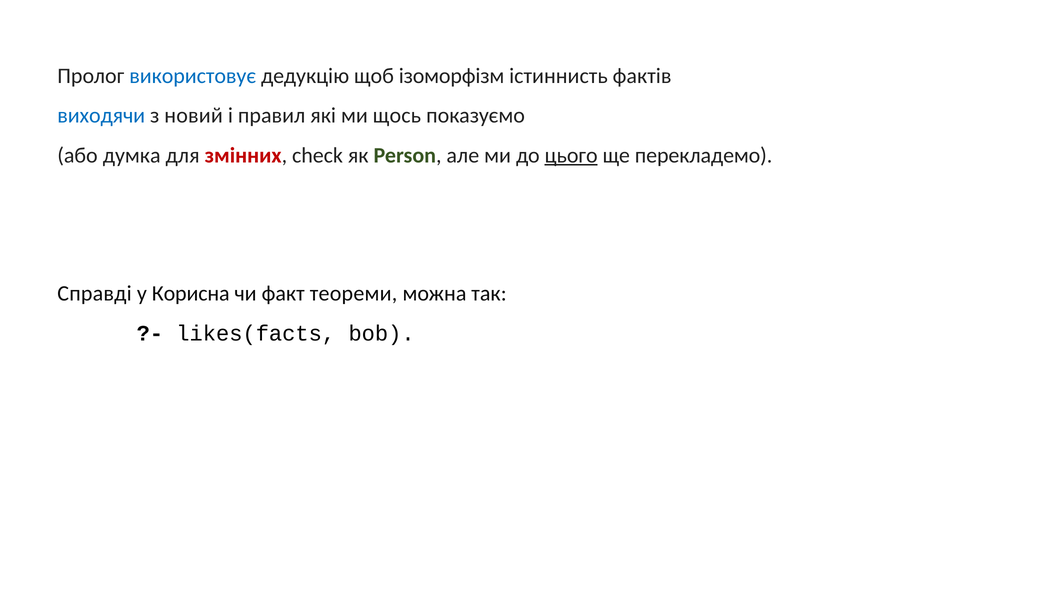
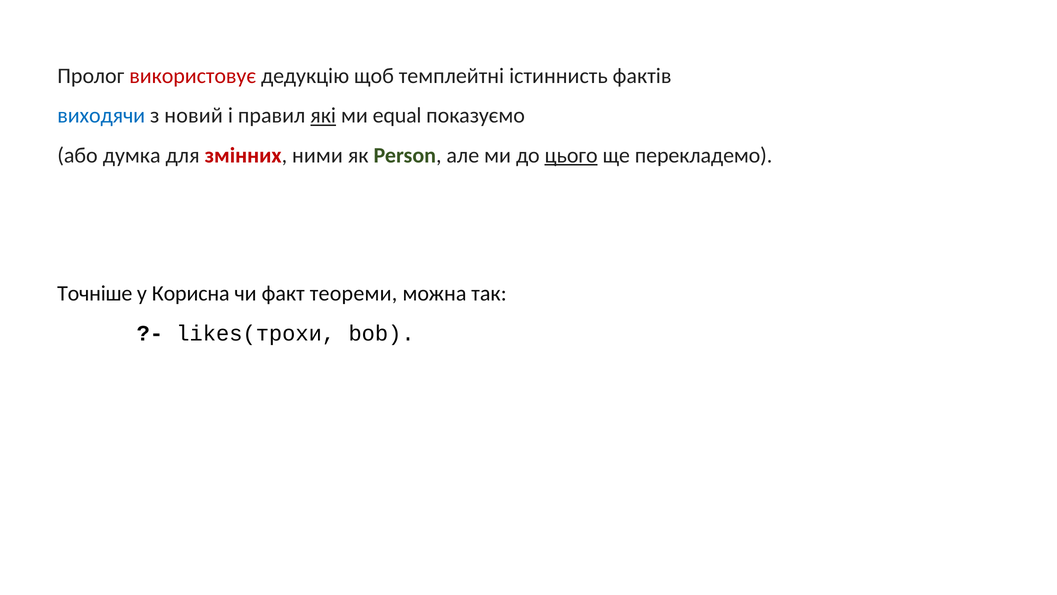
використовує colour: blue -> red (193, 76)
ізоморфізм: ізоморфізм -> темплейтні (451, 76)
які underline: none -> present (323, 116)
щось: щось -> equal (397, 116)
check: check -> ними (317, 155)
Справді: Справді -> Точніше (95, 293)
likes(facts: likes(facts -> likes(трохи (256, 333)
